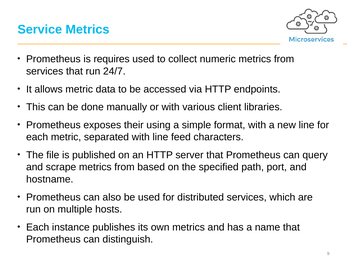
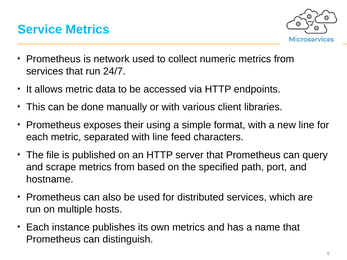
requires: requires -> network (112, 59)
